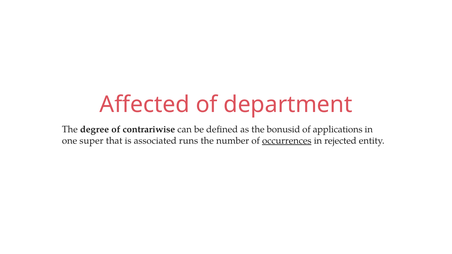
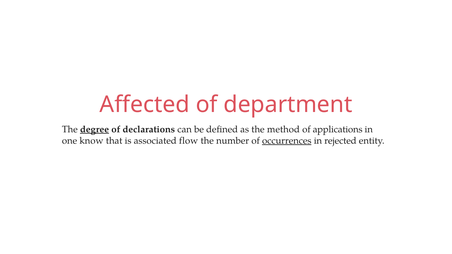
degree underline: none -> present (95, 129)
contrariwise: contrariwise -> declarations (149, 129)
bonusid: bonusid -> method (283, 129)
super: super -> know (91, 141)
runs: runs -> flow (189, 141)
